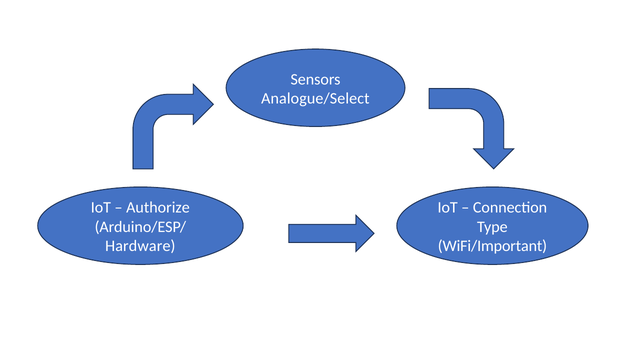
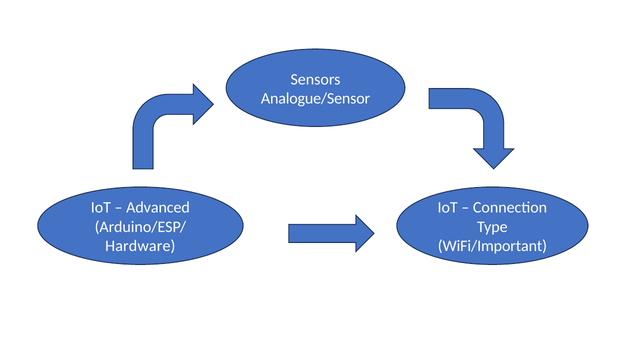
Analogue/Select: Analogue/Select -> Analogue/Sensor (316, 98)
Authorize: Authorize -> Advanced (158, 208)
